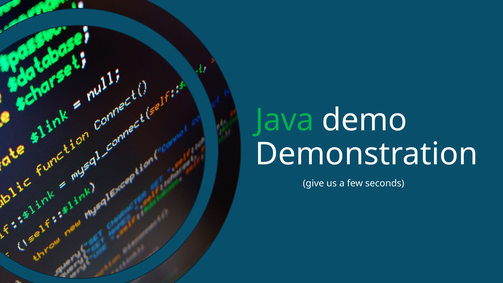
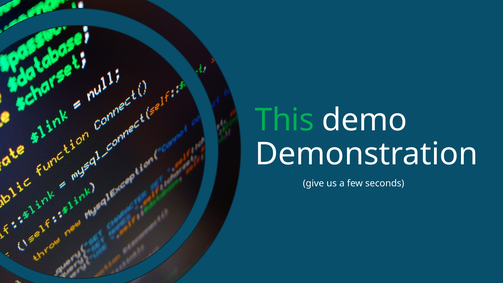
Java: Java -> This (285, 120)
